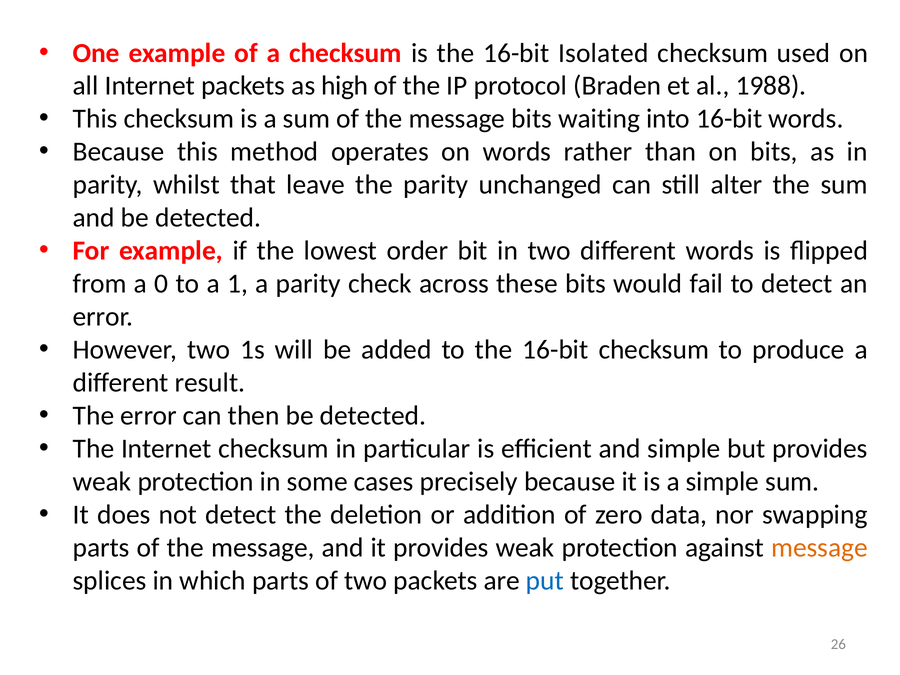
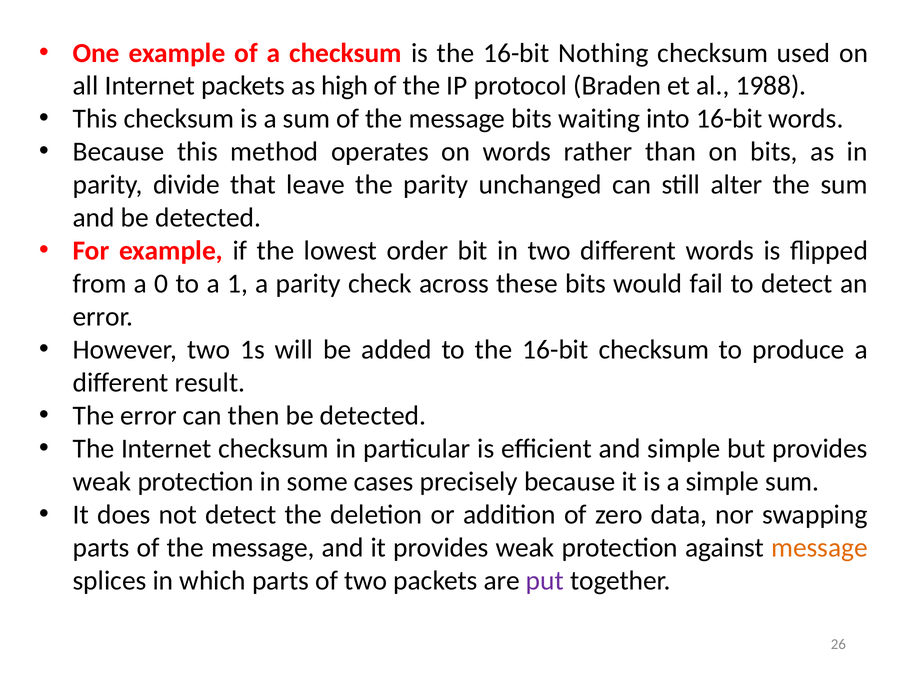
Isolated: Isolated -> Nothing (603, 53)
whilst: whilst -> divide (187, 185)
put colour: blue -> purple (545, 581)
